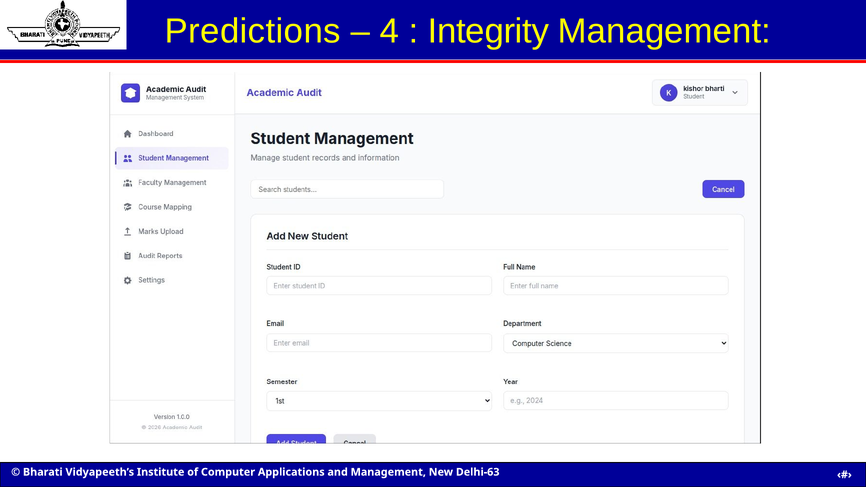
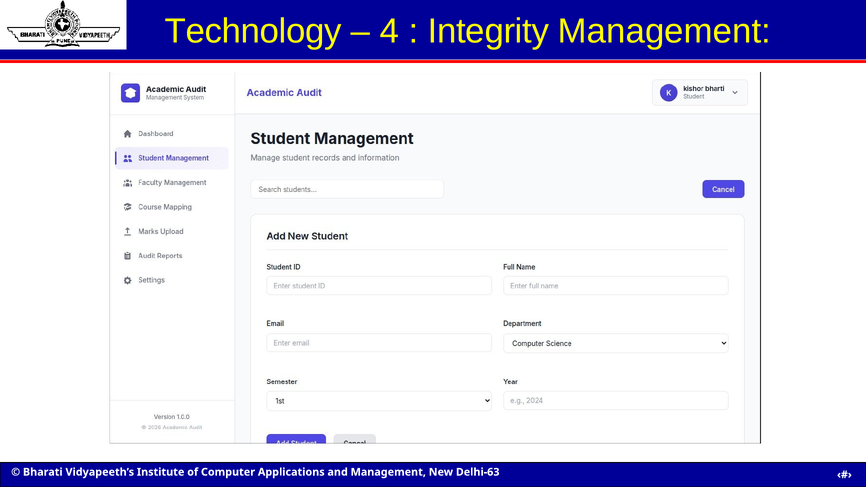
Predictions: Predictions -> Technology (253, 31)
